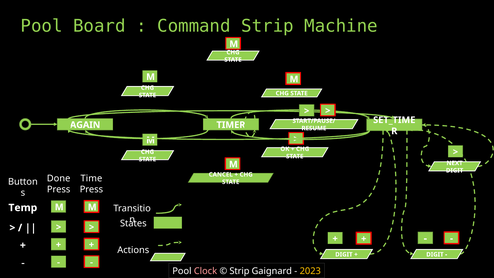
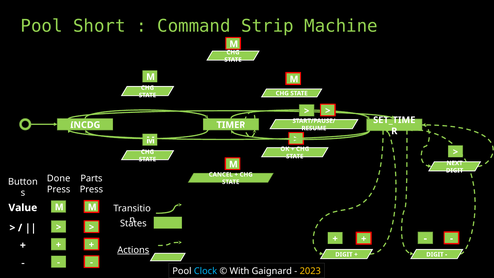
Board: Board -> Short (99, 26)
AGAIN: AGAIN -> INCDG (85, 125)
Time: Time -> Parts (91, 178)
Temp: Temp -> Value (23, 208)
Actions underline: none -> present (133, 250)
Clock colour: pink -> light blue (205, 271)
Strip: Strip -> With (239, 271)
